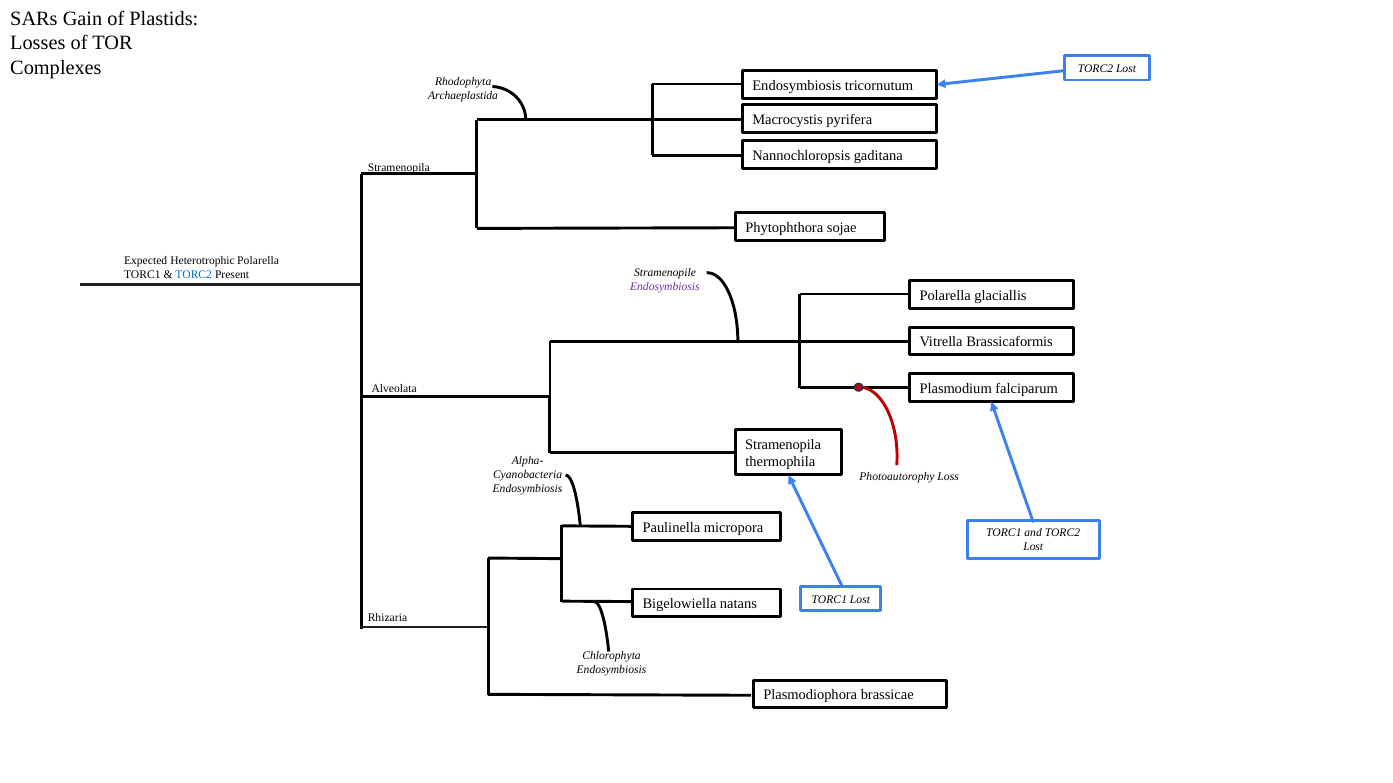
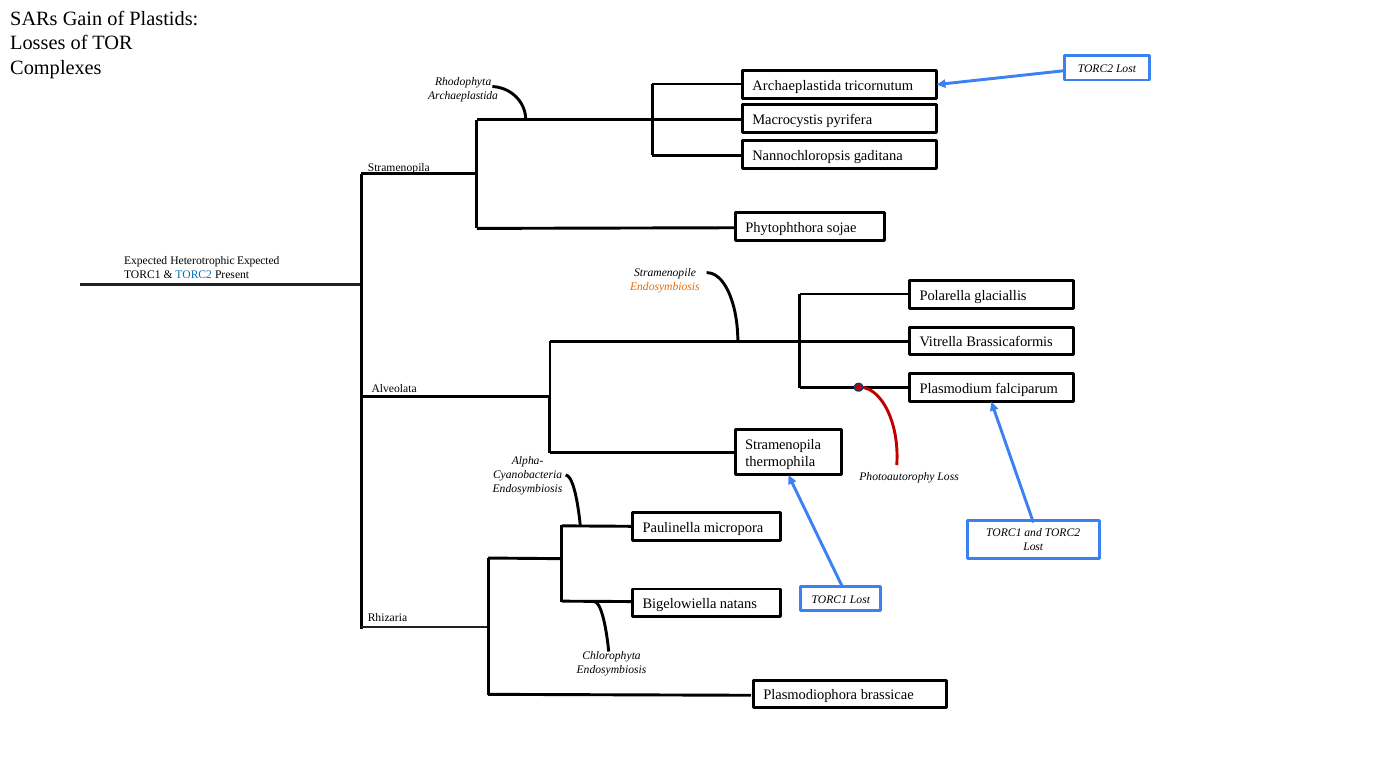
Endosymbiosis: Endosymbiosis -> Archaeplastida (797, 85)
Heterotrophic Polarella: Polarella -> Expected (258, 261)
Endosymbiosis colour: purple -> orange (665, 287)
